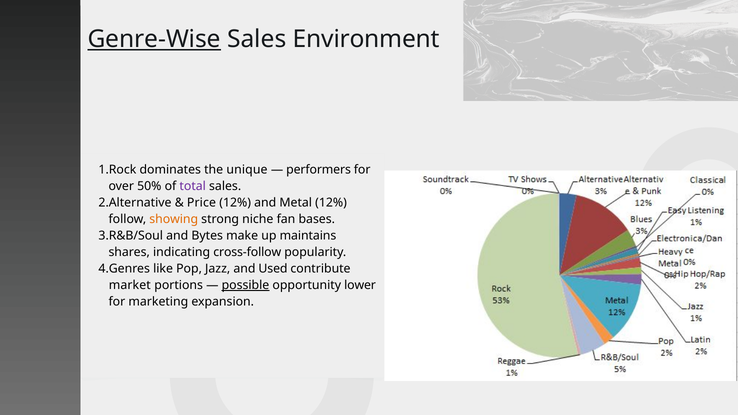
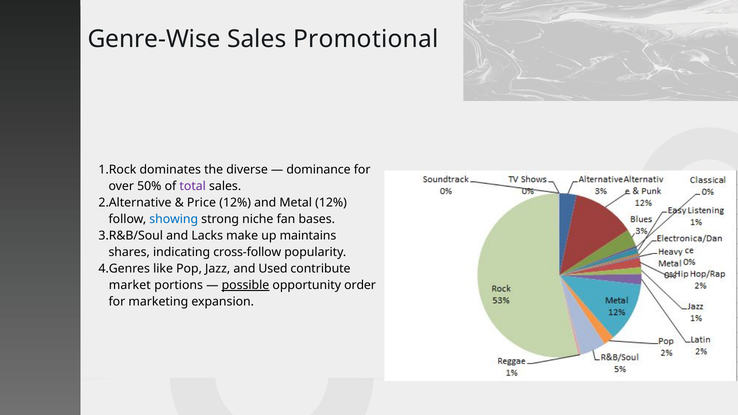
Genre-Wise underline: present -> none (154, 39)
Environment: Environment -> Promotional (366, 39)
unique: unique -> diverse (247, 170)
performers: performers -> dominance (319, 170)
showing colour: orange -> blue (174, 219)
Bytes: Bytes -> Lacks (207, 236)
lower: lower -> order (360, 285)
